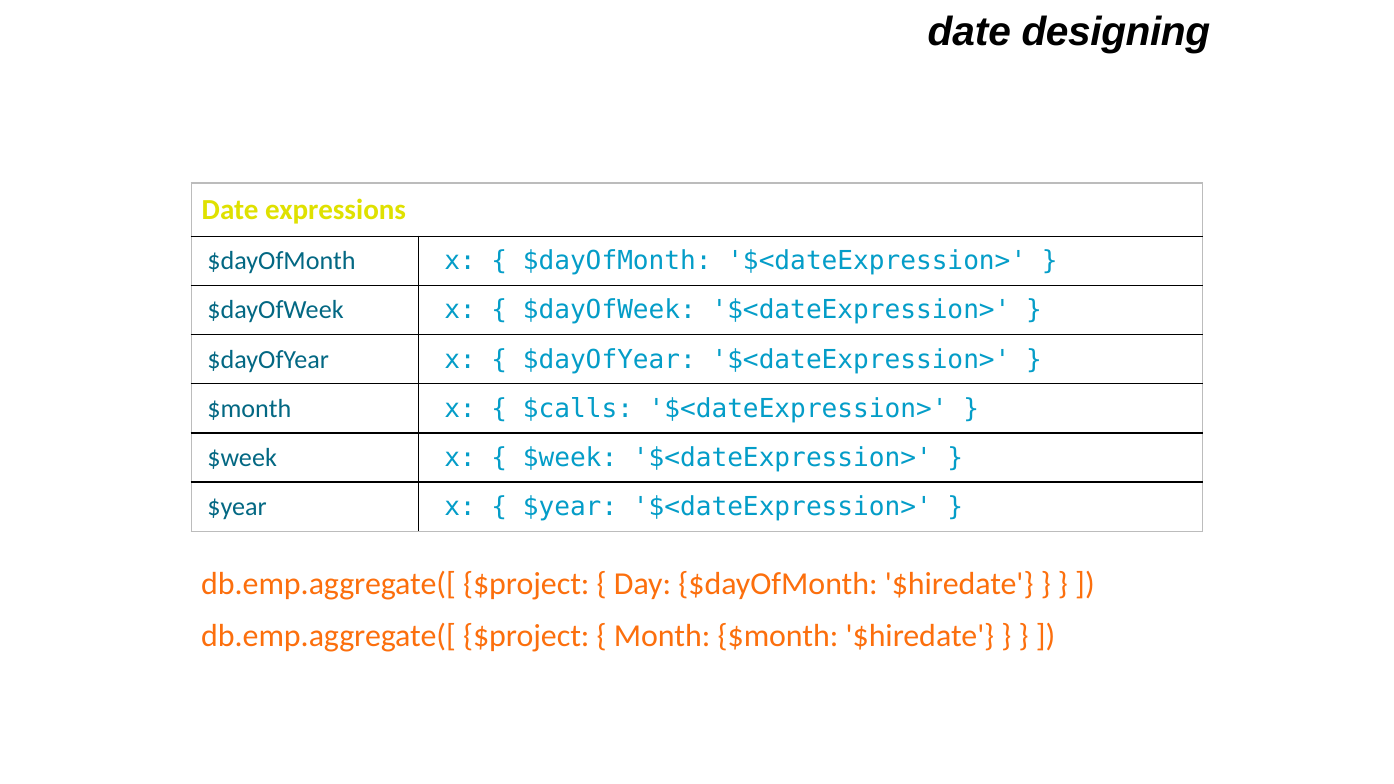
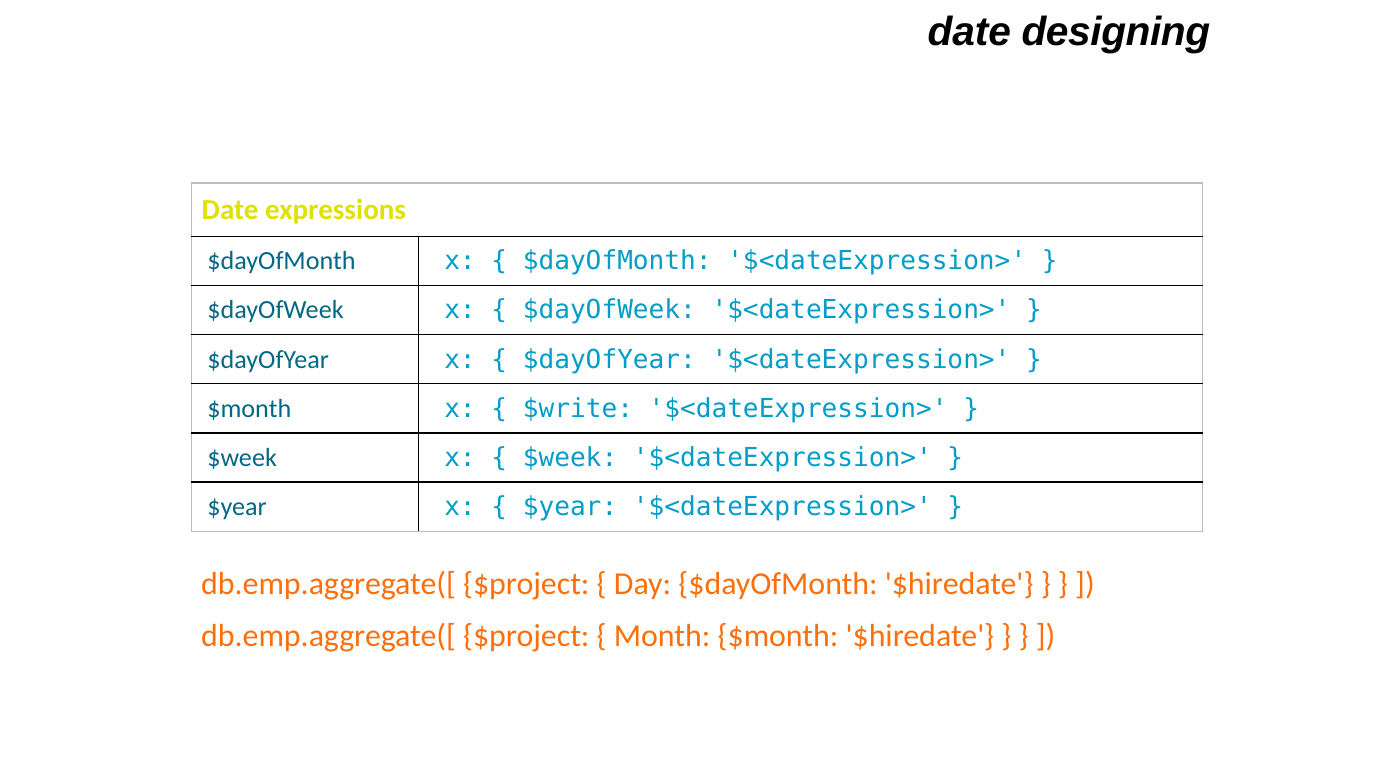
$calls: $calls -> $write (578, 409)
